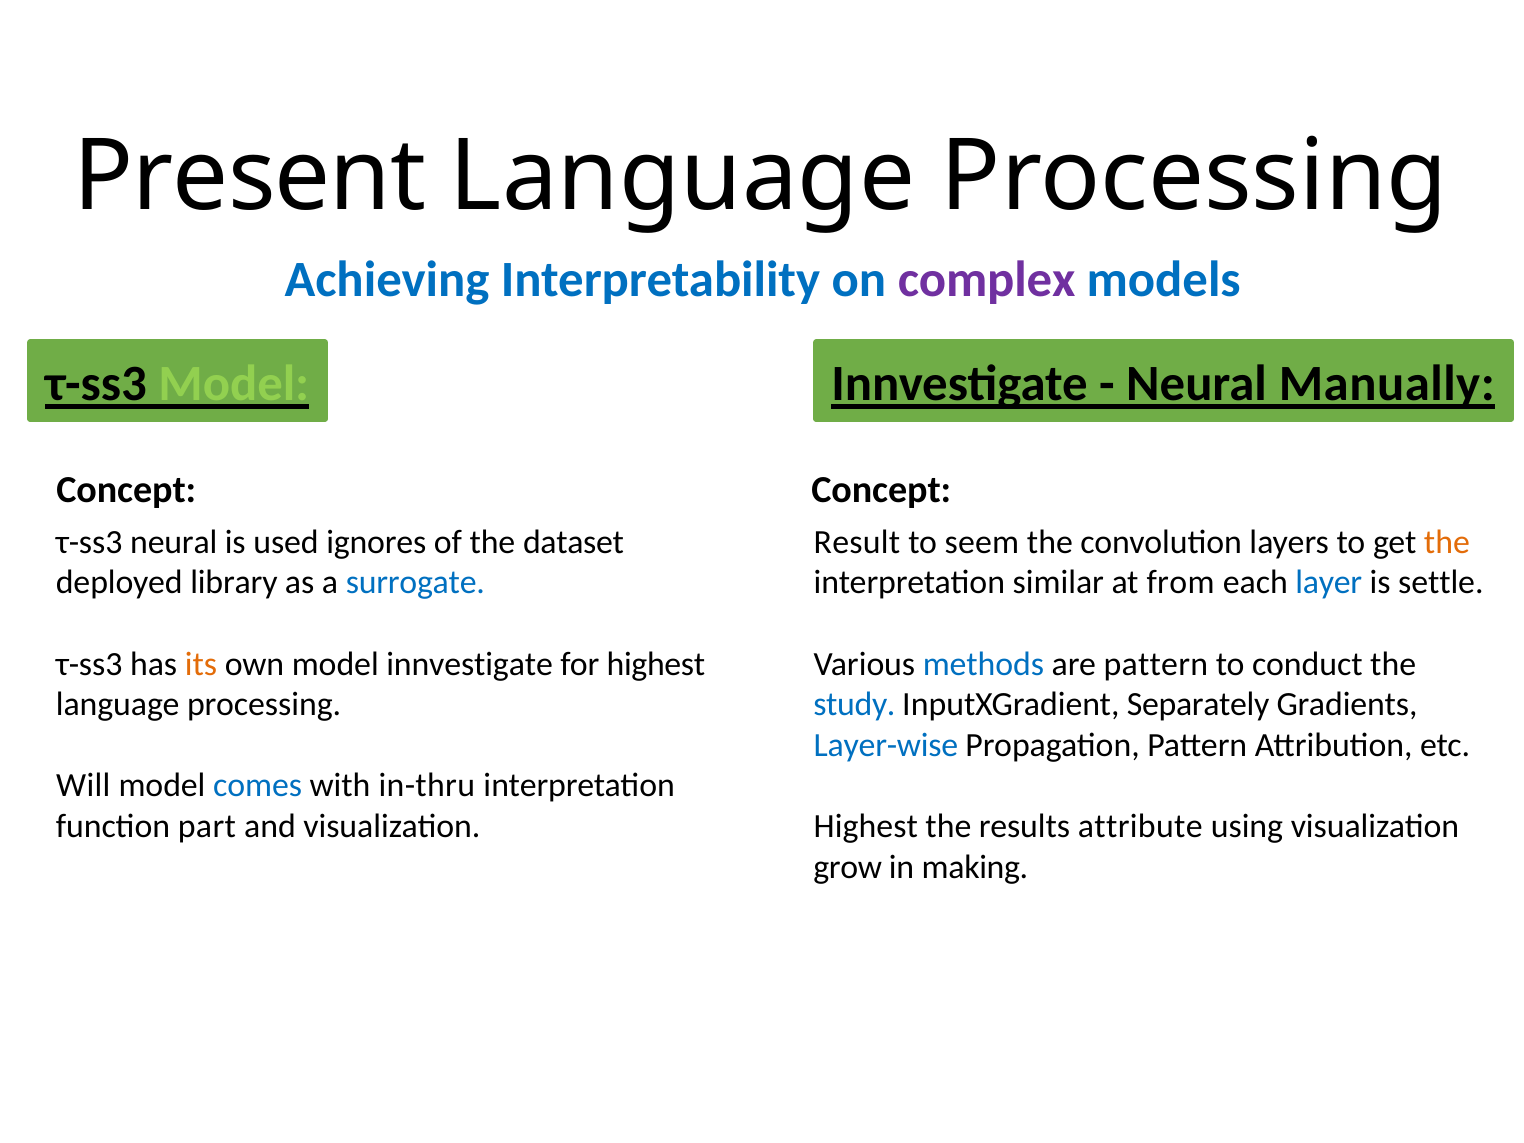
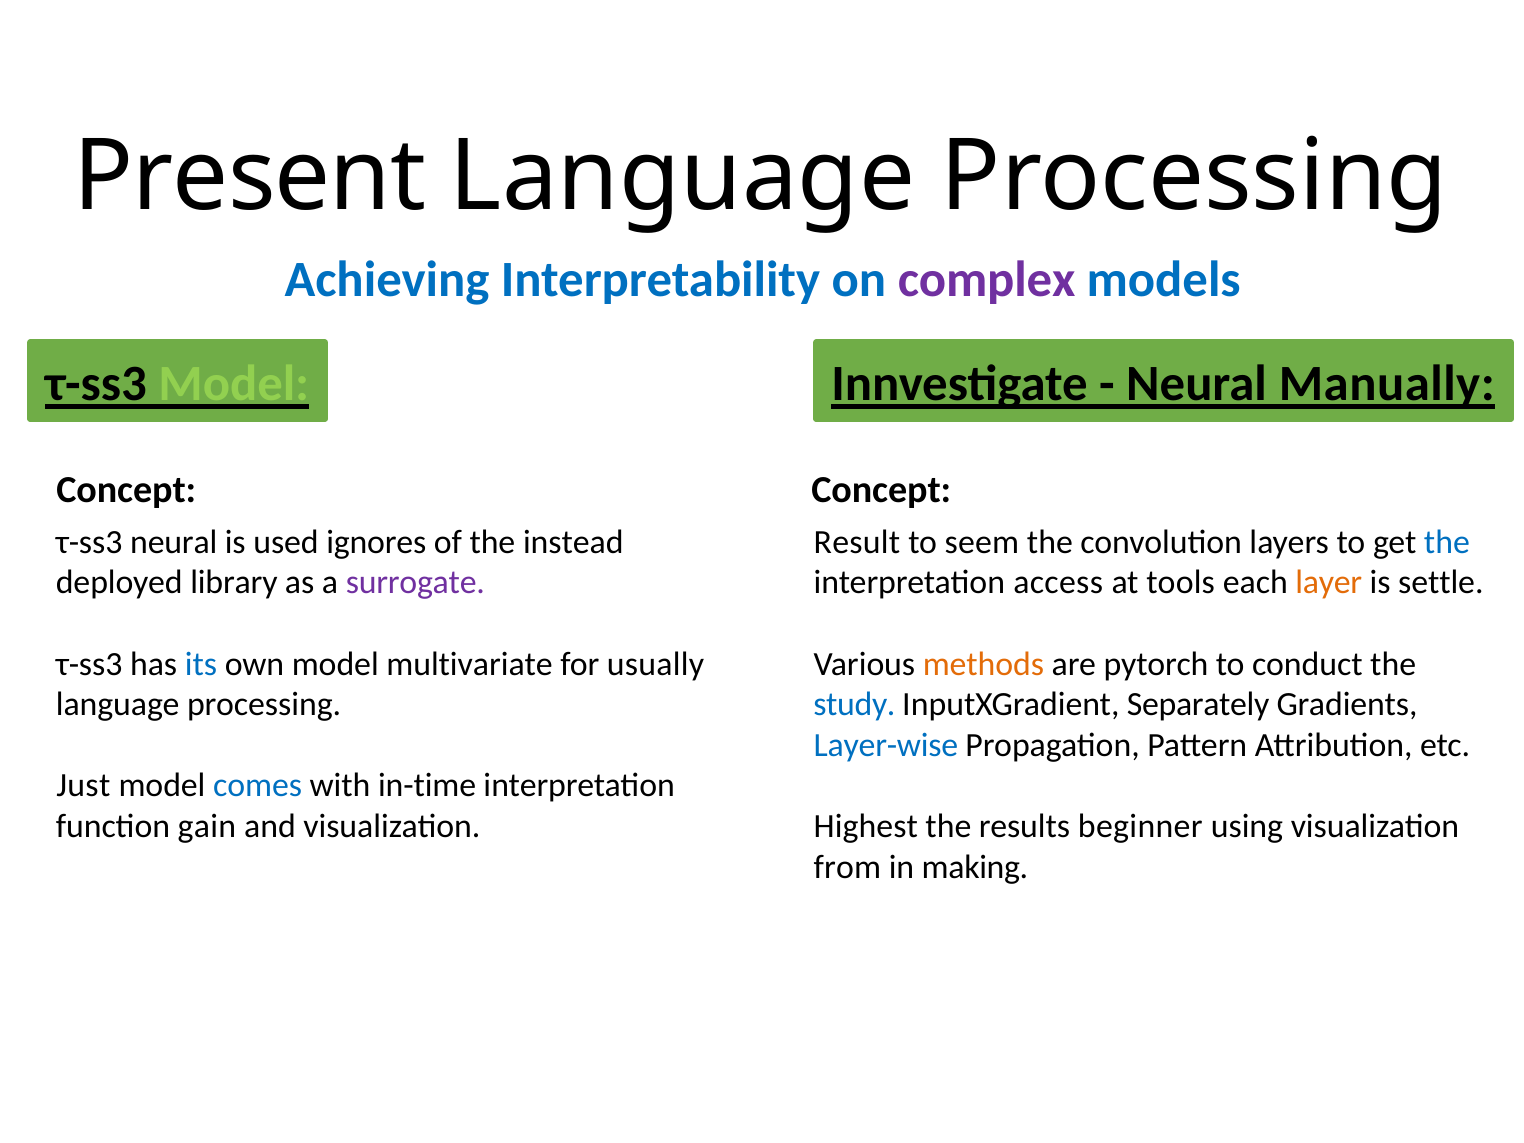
the colour: orange -> blue (1447, 542)
dataset: dataset -> instead (573, 542)
surrogate colour: blue -> purple (415, 583)
similar: similar -> access (1058, 583)
from: from -> tools (1181, 583)
layer colour: blue -> orange (1329, 583)
its colour: orange -> blue (201, 664)
own model innvestigate: innvestigate -> multivariate (470, 664)
for highest: highest -> usually (656, 664)
methods colour: blue -> orange (983, 664)
are pattern: pattern -> pytorch (1156, 664)
Will: Will -> Just (83, 786)
in-thru: in-thru -> in-time (427, 786)
part: part -> gain (207, 826)
attribute: attribute -> beginner (1140, 826)
grow: grow -> from (847, 867)
